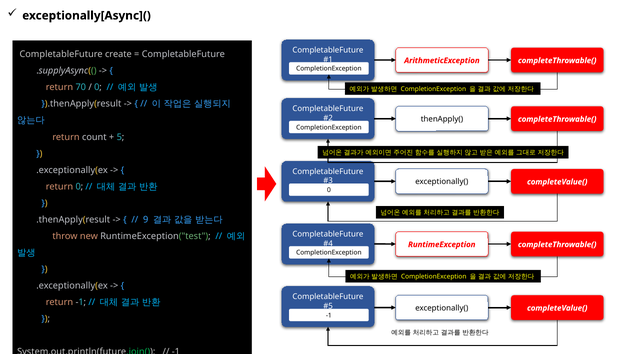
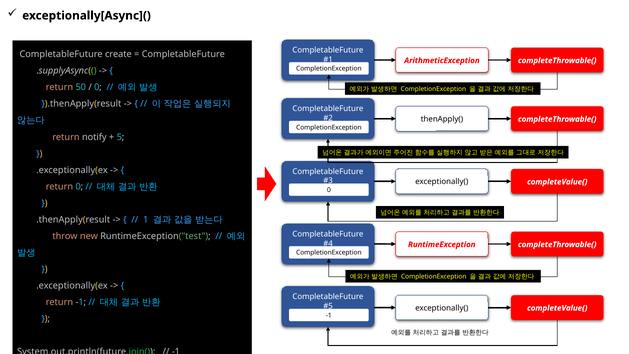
70: 70 -> 50 (81, 87)
count: count -> notify (94, 137)
9: 9 -> 1 (146, 219)
